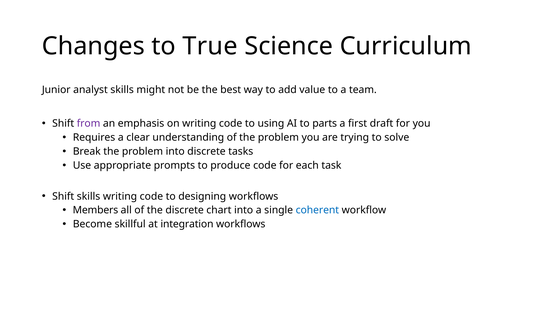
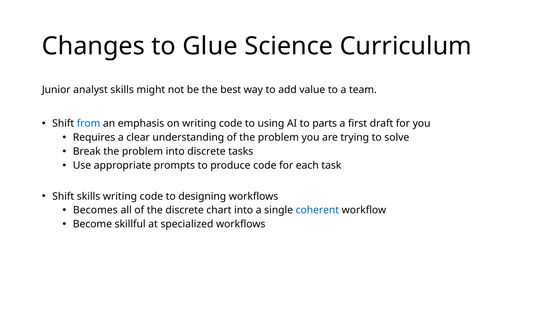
True: True -> Glue (210, 46)
from colour: purple -> blue (89, 124)
Members: Members -> Becomes (95, 211)
integration: integration -> specialized (187, 225)
